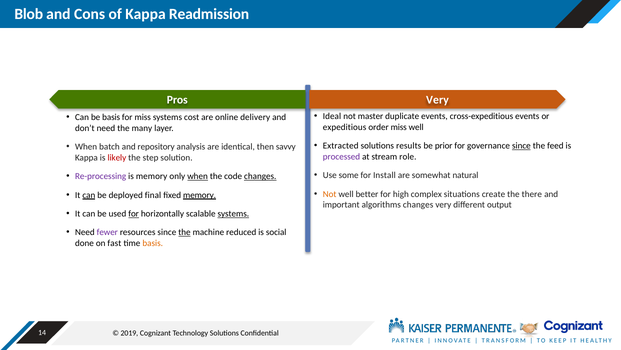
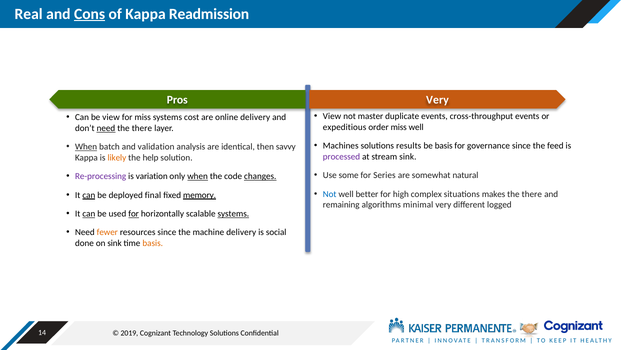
Blob: Blob -> Real (29, 14)
Cons underline: none -> present (90, 14)
Ideal: Ideal -> View (332, 116)
cross-expeditious: cross-expeditious -> cross-throughput (481, 116)
be basis: basis -> view (111, 117)
need underline: none -> present (106, 128)
many: many -> there (142, 128)
Extracted: Extracted -> Machines (341, 146)
be prior: prior -> basis (444, 146)
since underline: present -> none (521, 146)
When underline: none -> present (86, 147)
repository: repository -> validation (156, 147)
stream role: role -> sink (408, 156)
likely colour: red -> orange (117, 157)
step: step -> help (151, 157)
Install: Install -> Series (384, 175)
is memory: memory -> variation (152, 176)
Not colour: orange -> blue (330, 194)
create: create -> makes (494, 194)
important: important -> remaining (341, 205)
algorithms changes: changes -> minimal (418, 205)
output: output -> logged (499, 205)
can underline: none -> present (89, 213)
fewer colour: purple -> orange (107, 232)
the underline: present -> none (184, 232)
machine reduced: reduced -> delivery (241, 232)
on fast: fast -> sink (115, 243)
